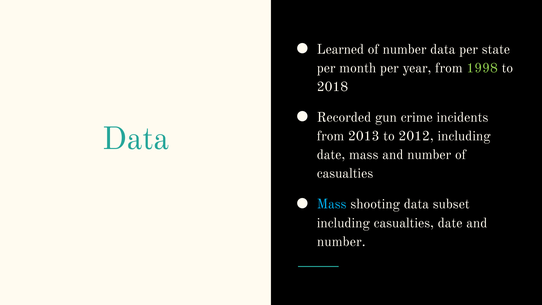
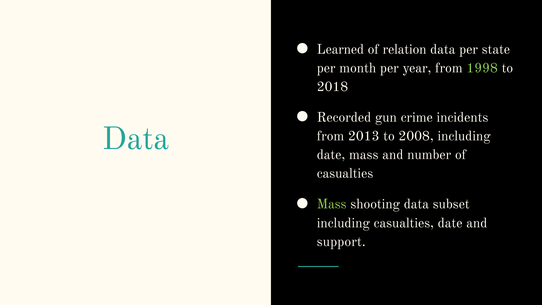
of number: number -> relation (405, 49)
2012: 2012 -> 2008 (416, 136)
Mass colour: light blue -> light green (332, 204)
number: number -> support (341, 241)
